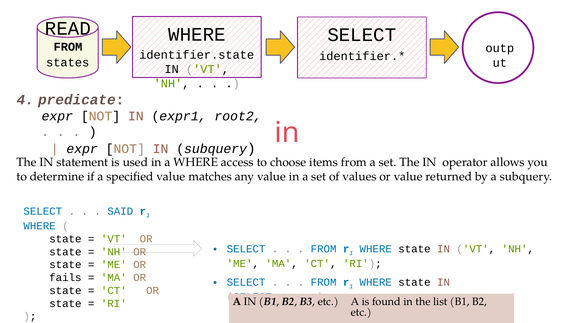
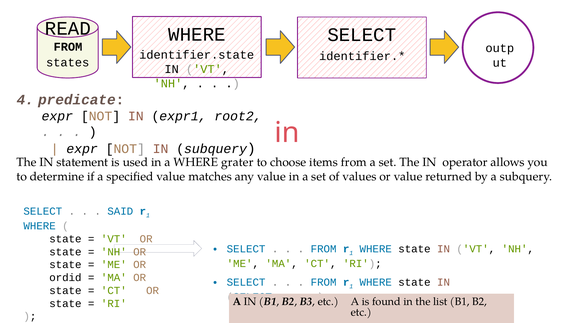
access: access -> grater (237, 162)
fails: fails -> ordid (65, 278)
